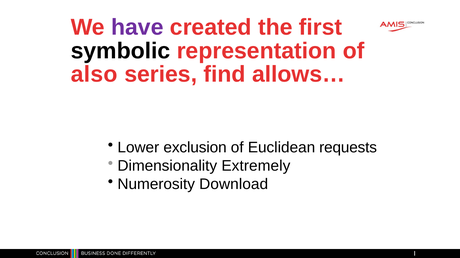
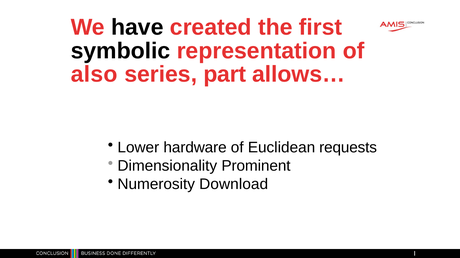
have colour: purple -> black (137, 27)
find: find -> part (225, 74)
exclusion: exclusion -> hardware (195, 148)
Extremely: Extremely -> Prominent (256, 166)
